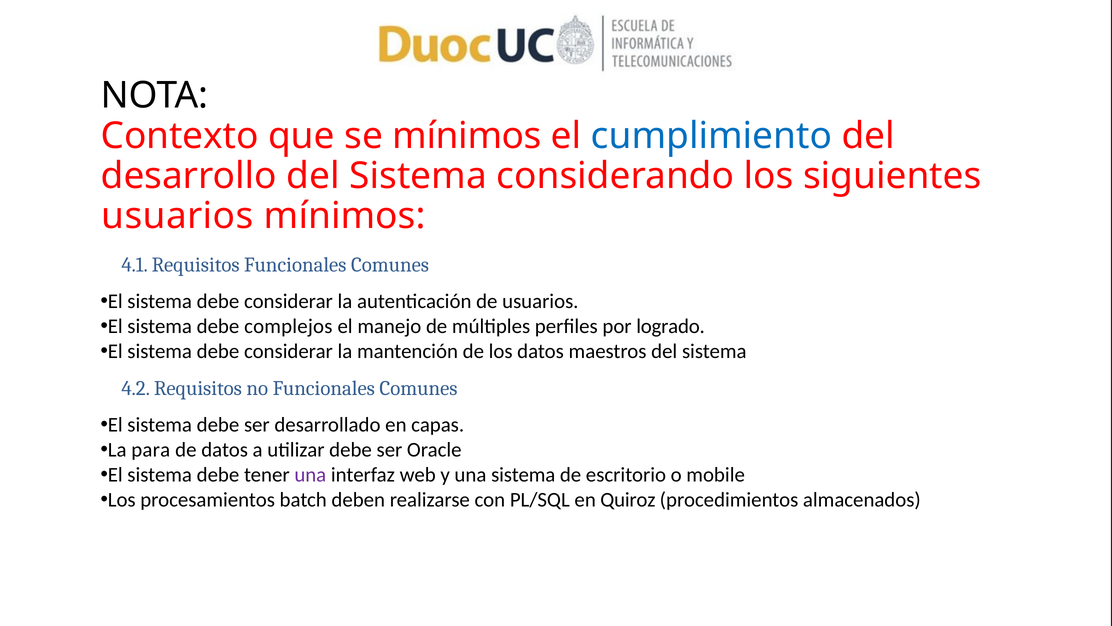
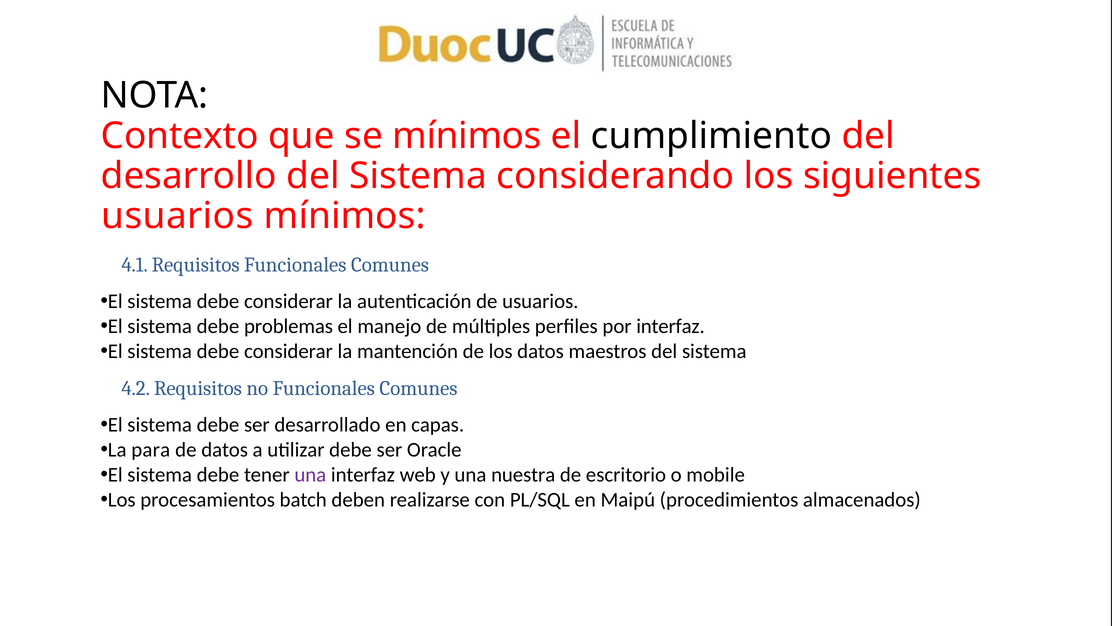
cumplimiento colour: blue -> black (711, 136)
complejos: complejos -> problemas (288, 326)
por logrado: logrado -> interfaz (671, 326)
una sistema: sistema -> nuestra (523, 475)
Quiroz: Quiroz -> Maipú (628, 500)
